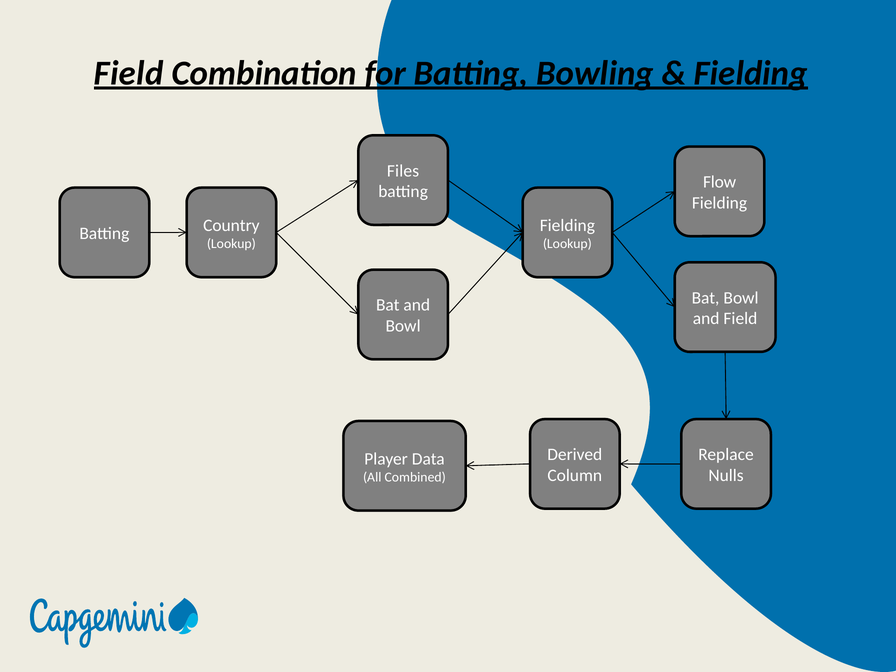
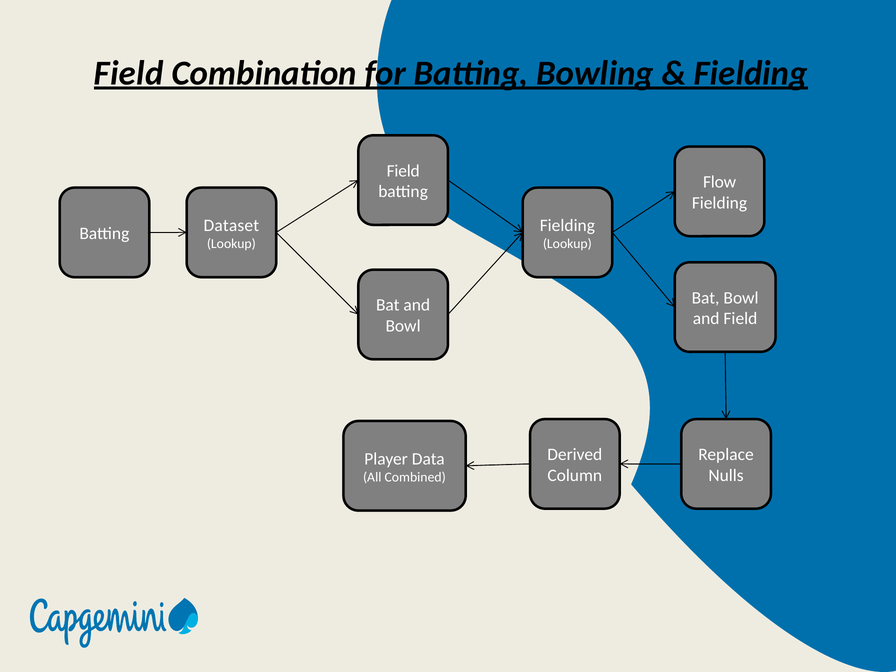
Files: Files -> Field (403, 171)
Country: Country -> Dataset (231, 225)
